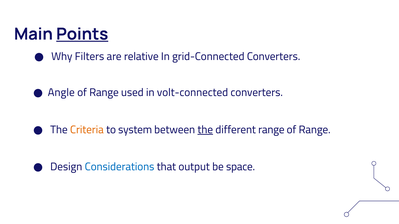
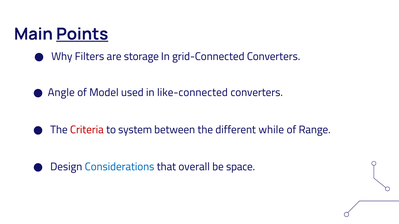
relative: relative -> storage (141, 57)
Range: Range -> Model (104, 93)
volt-connected: volt-connected -> like-connected (192, 93)
Criteria colour: orange -> red (87, 130)
the underline: present -> none (205, 130)
different range: range -> while (271, 130)
output: output -> overall (194, 167)
